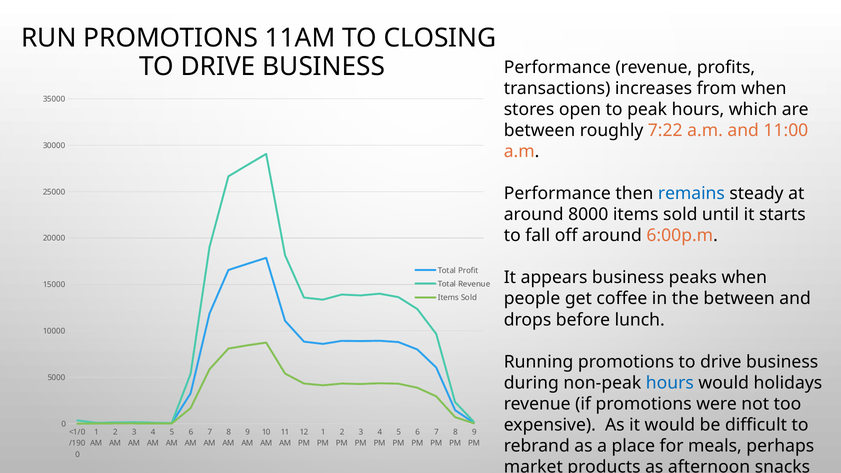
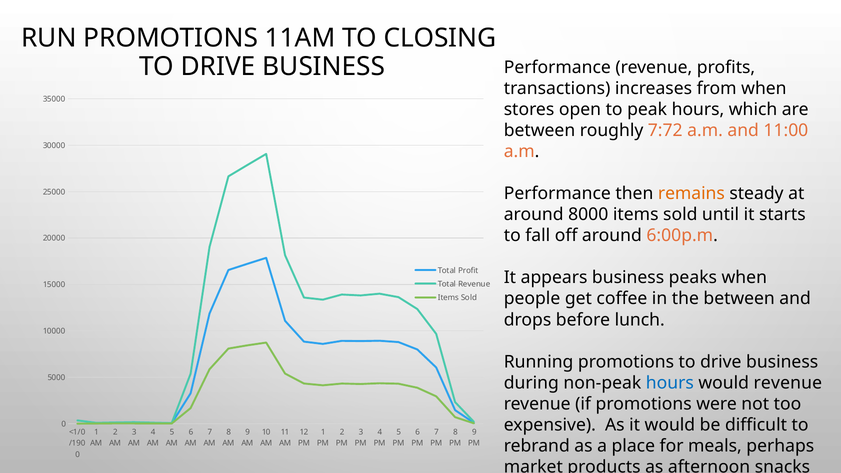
7:22: 7:22 -> 7:72 (665, 130)
remains colour: blue -> orange (691, 194)
would holidays: holidays -> revenue (788, 383)
